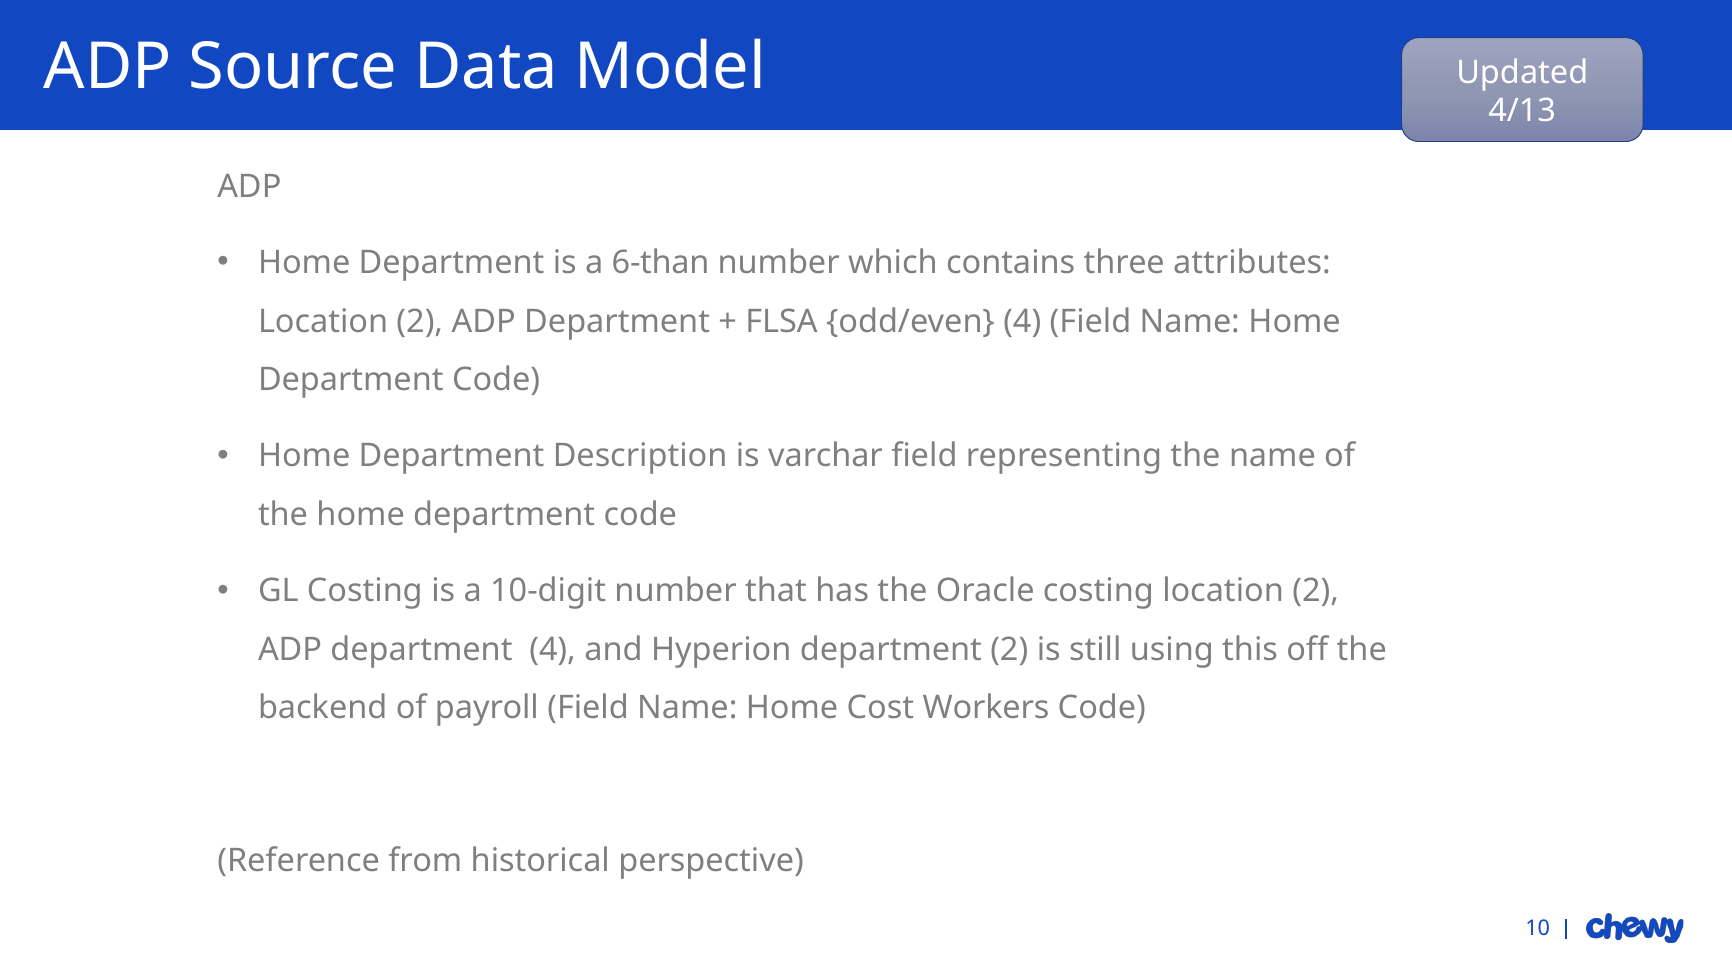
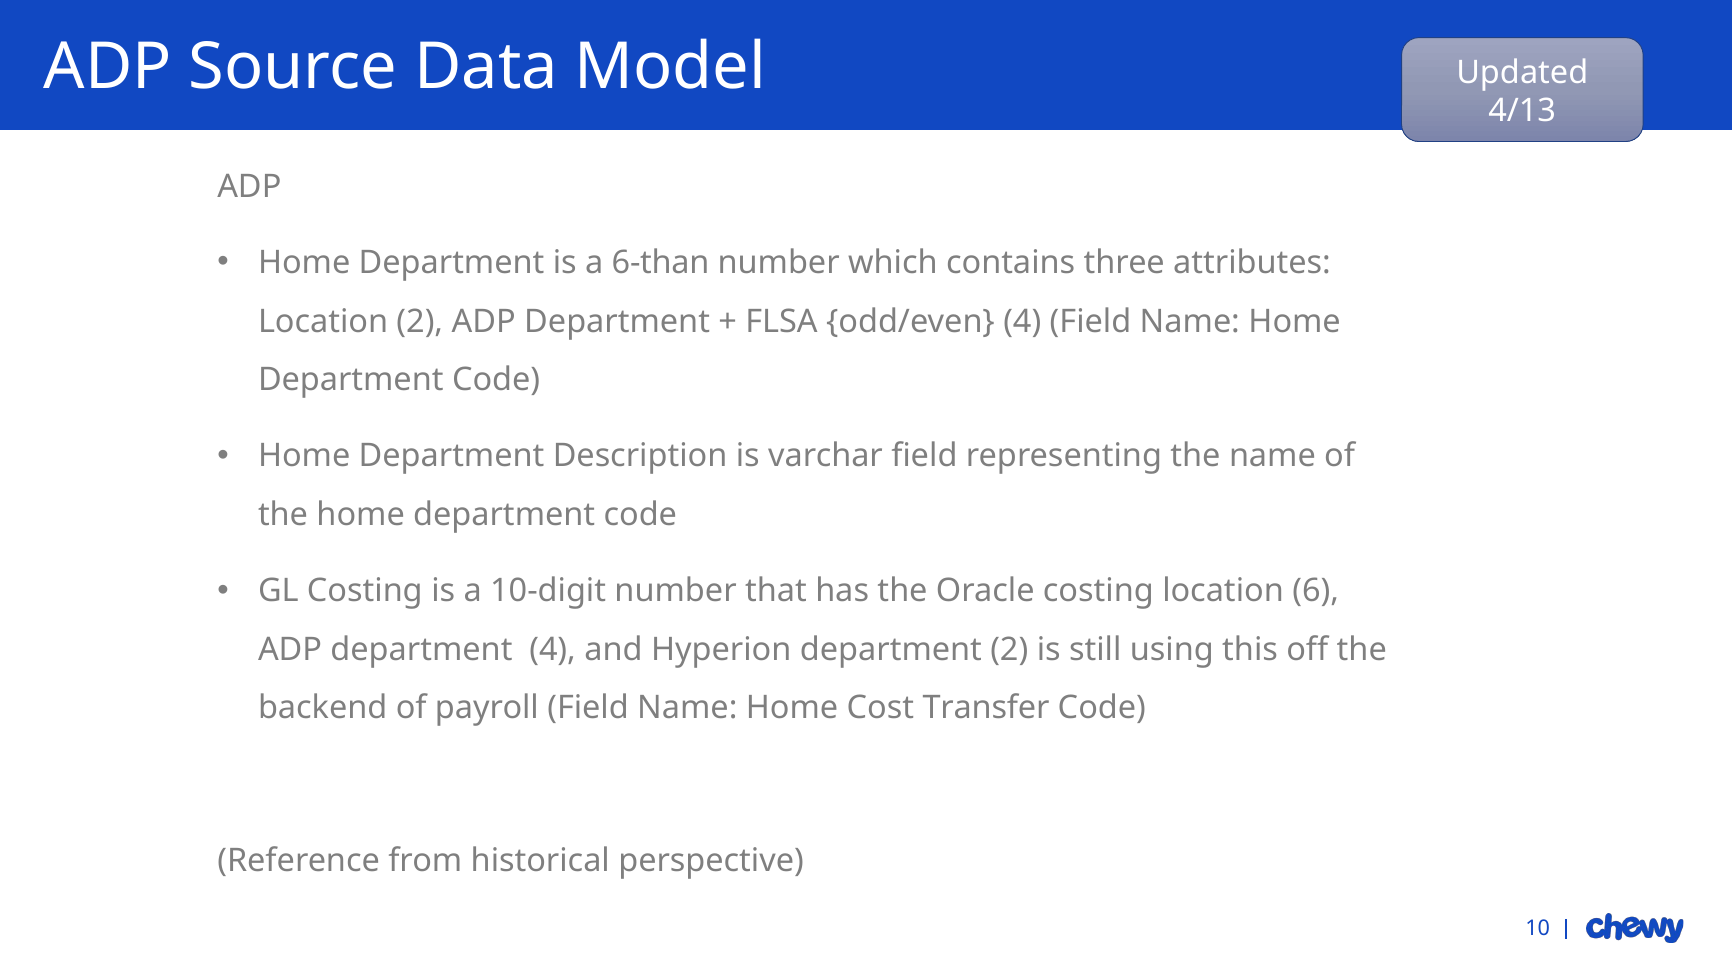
costing location 2: 2 -> 6 (1316, 591)
Workers: Workers -> Transfer (986, 708)
